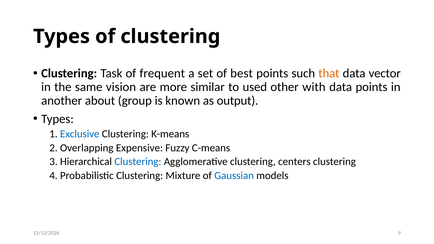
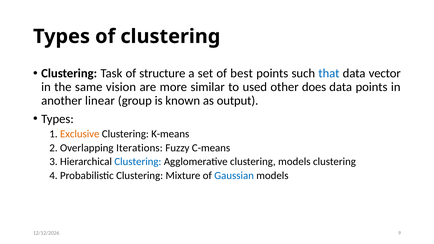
frequent: frequent -> structure (162, 73)
that colour: orange -> blue (329, 73)
with: with -> does (314, 87)
about: about -> linear (100, 101)
Exclusive colour: blue -> orange (80, 134)
Expensive: Expensive -> Iterations (139, 148)
clustering centers: centers -> models (294, 162)
